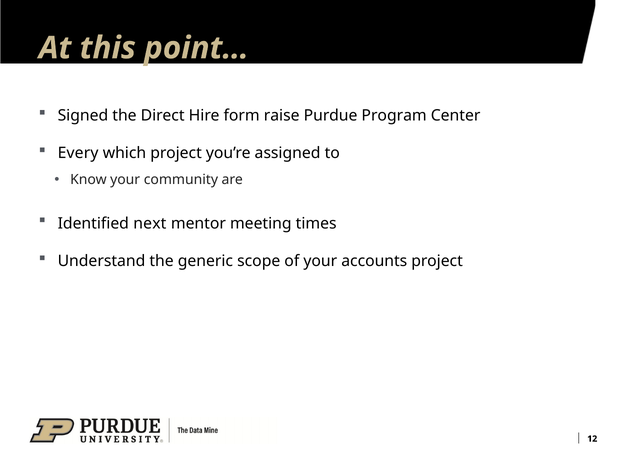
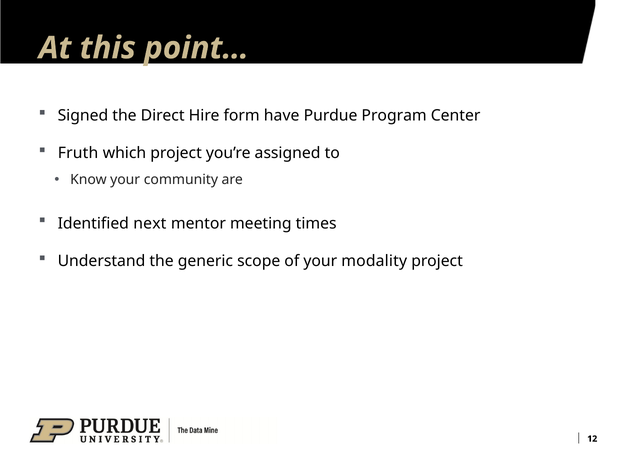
raise: raise -> have (282, 115)
Every: Every -> Fruth (78, 153)
accounts: accounts -> modality (374, 261)
